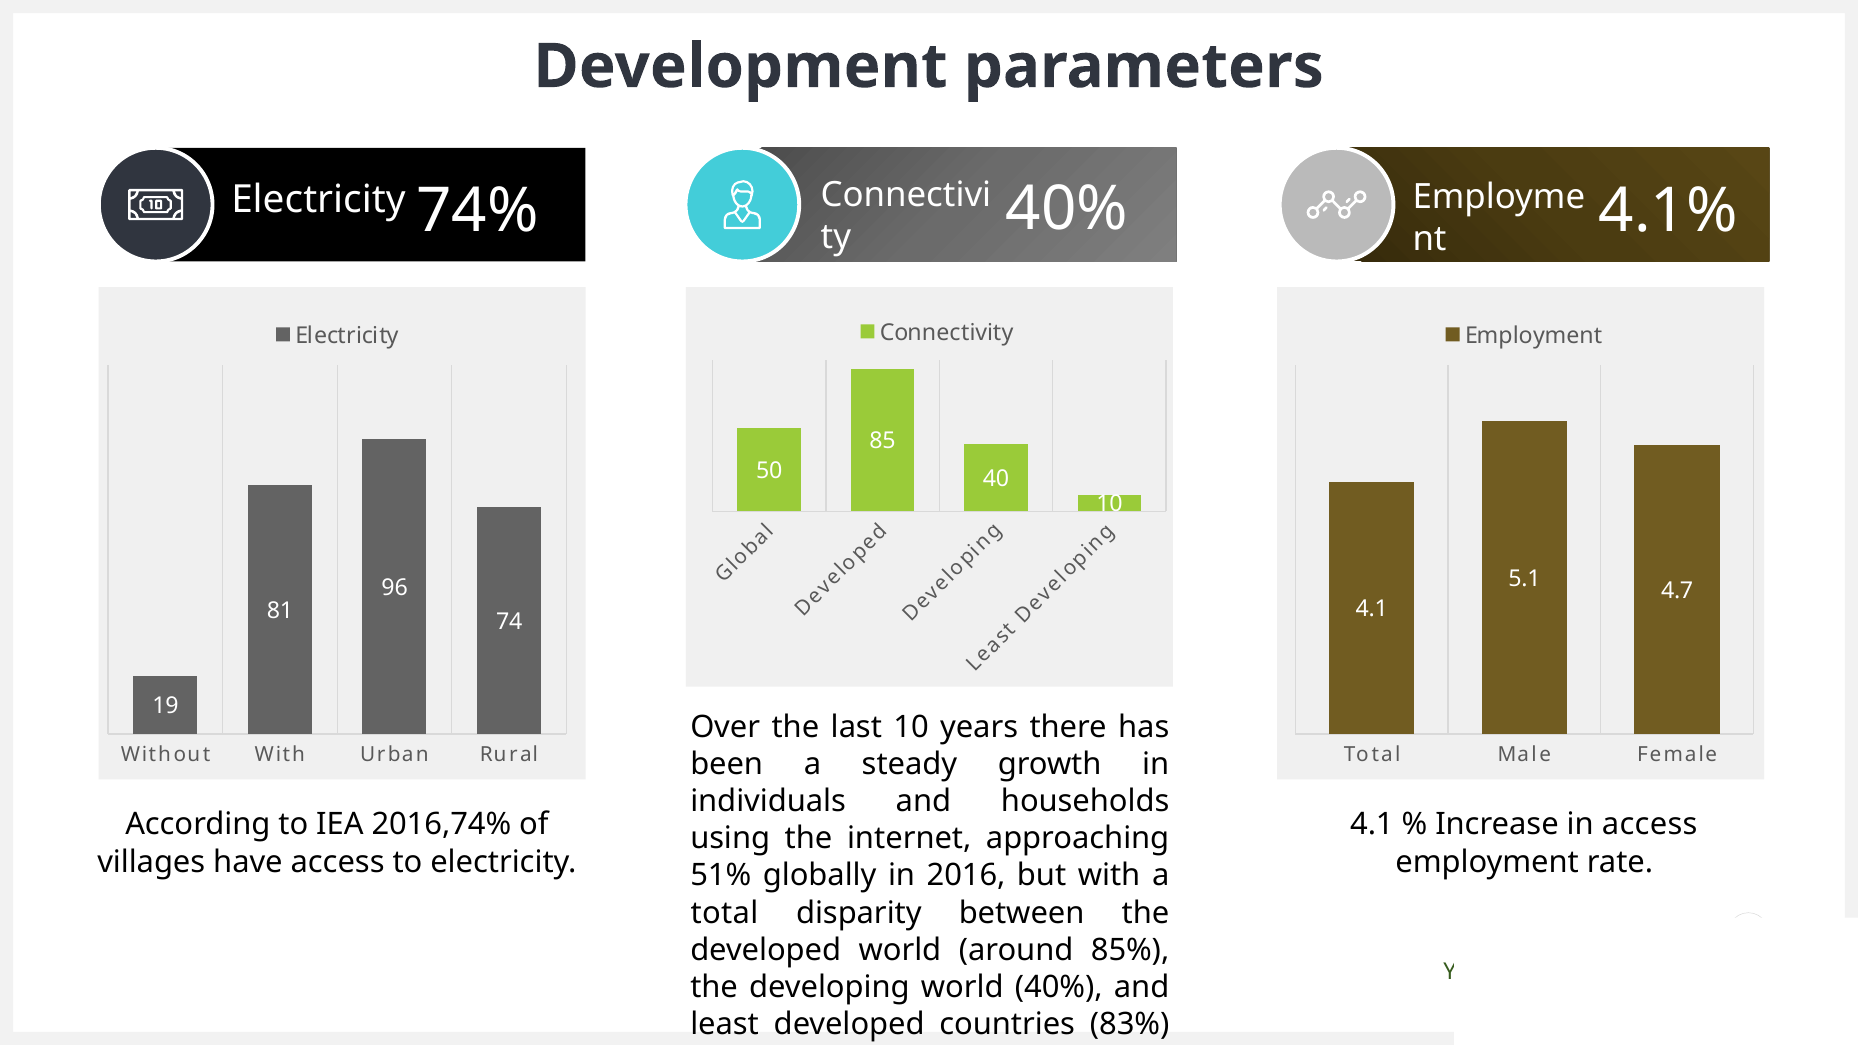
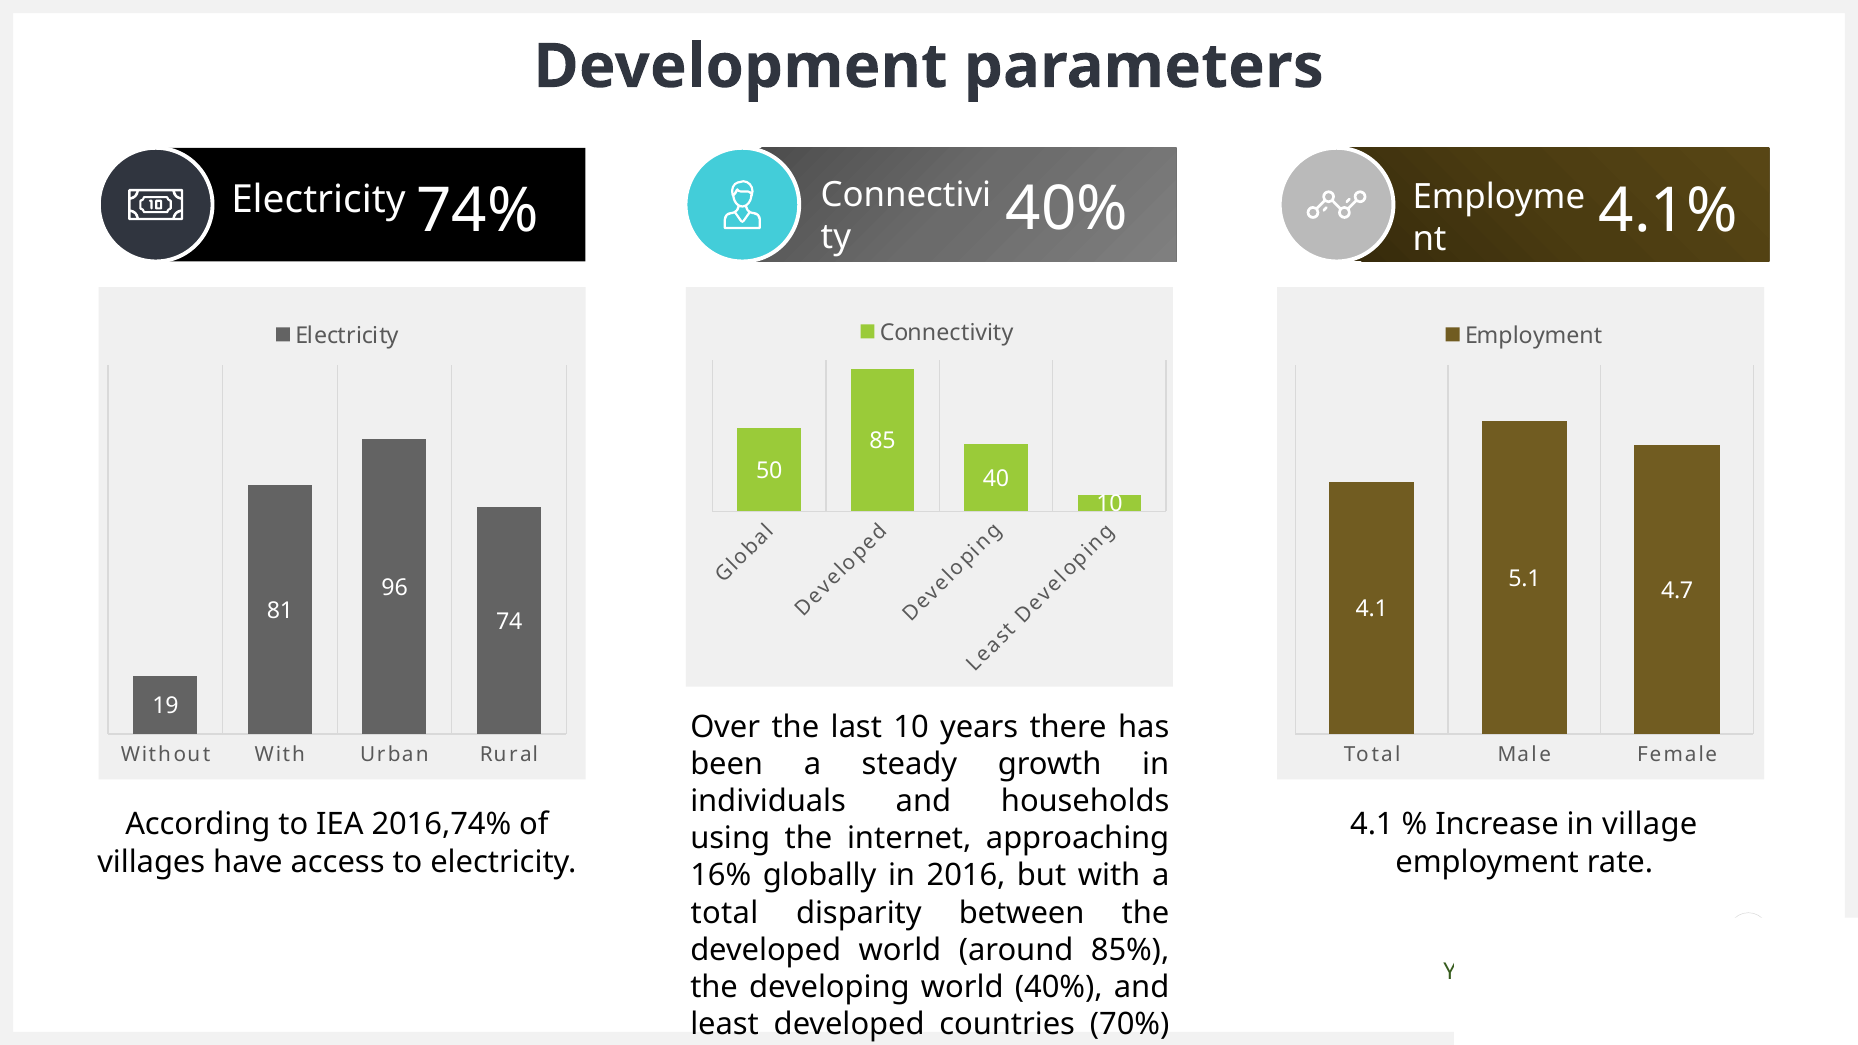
in access: access -> village (1650, 825)
51%: 51% -> 16% (721, 876)
83%: 83% -> 70% (1130, 1024)
